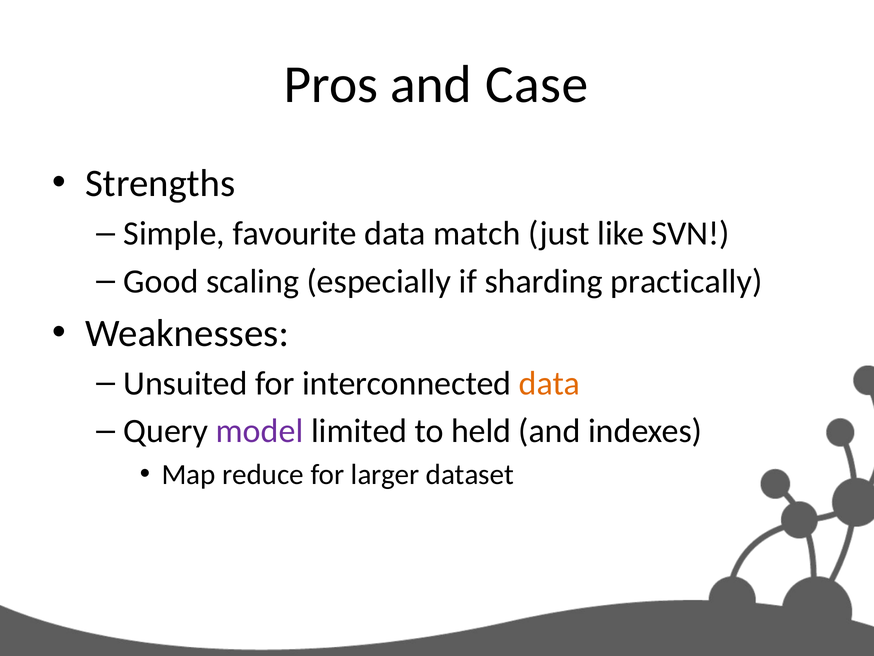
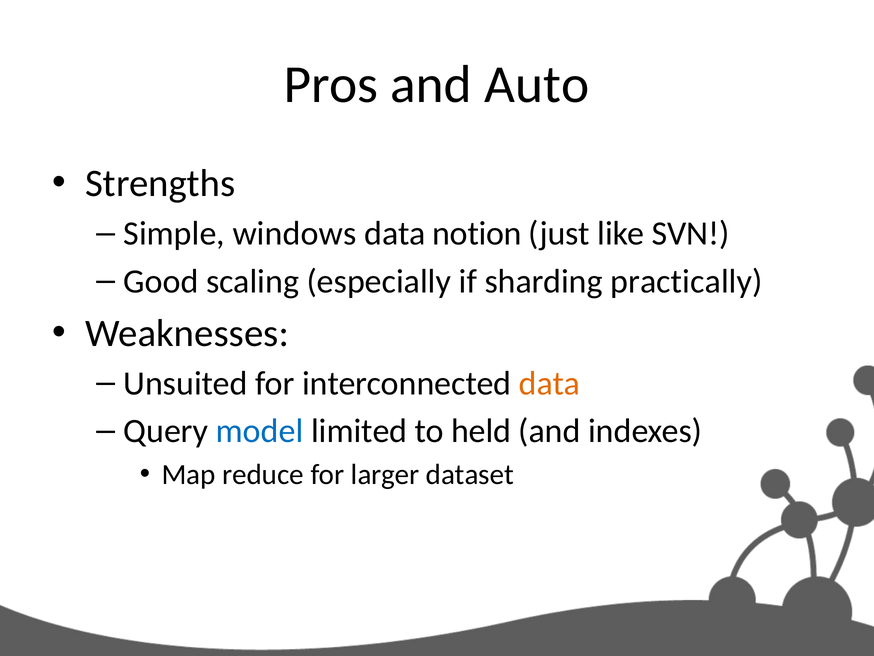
Case: Case -> Auto (537, 85)
favourite: favourite -> windows (295, 234)
match: match -> notion (477, 234)
model colour: purple -> blue (260, 431)
